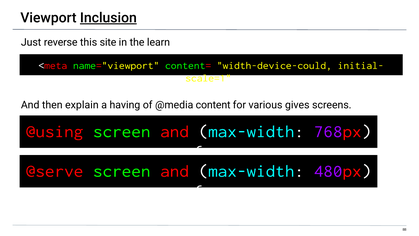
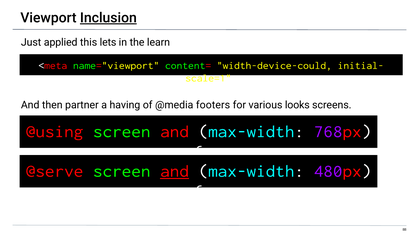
reverse: reverse -> applied (61, 42)
site: site -> lets (108, 42)
explain: explain -> partner (82, 105)
content: content -> footers (213, 105)
gives: gives -> looks (297, 105)
and underline: none -> present (175, 171)
